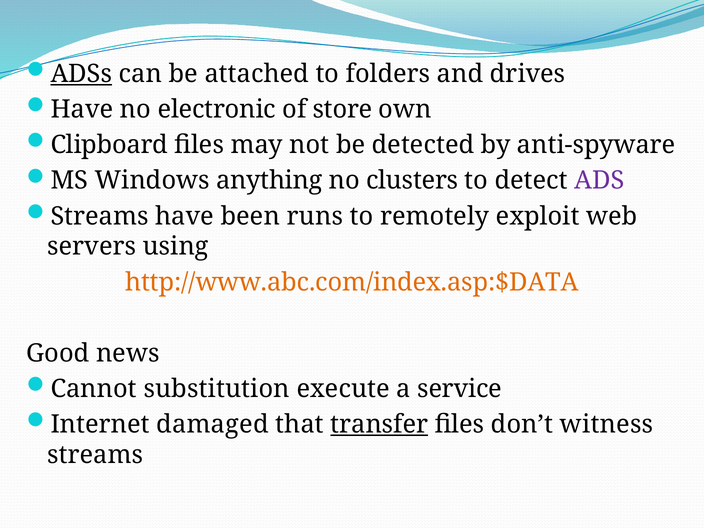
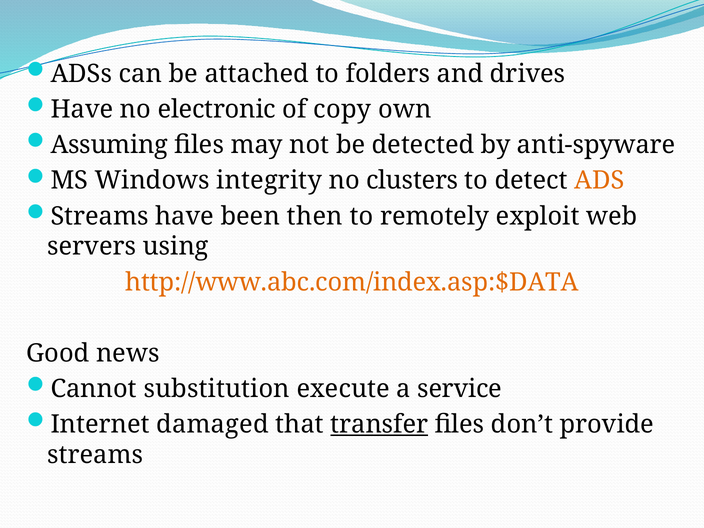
ADSs underline: present -> none (81, 74)
store: store -> copy (342, 109)
Clipboard: Clipboard -> Assuming (109, 145)
anything: anything -> integrity (269, 181)
ADS colour: purple -> orange (600, 181)
runs: runs -> then (315, 216)
witness: witness -> provide (607, 424)
